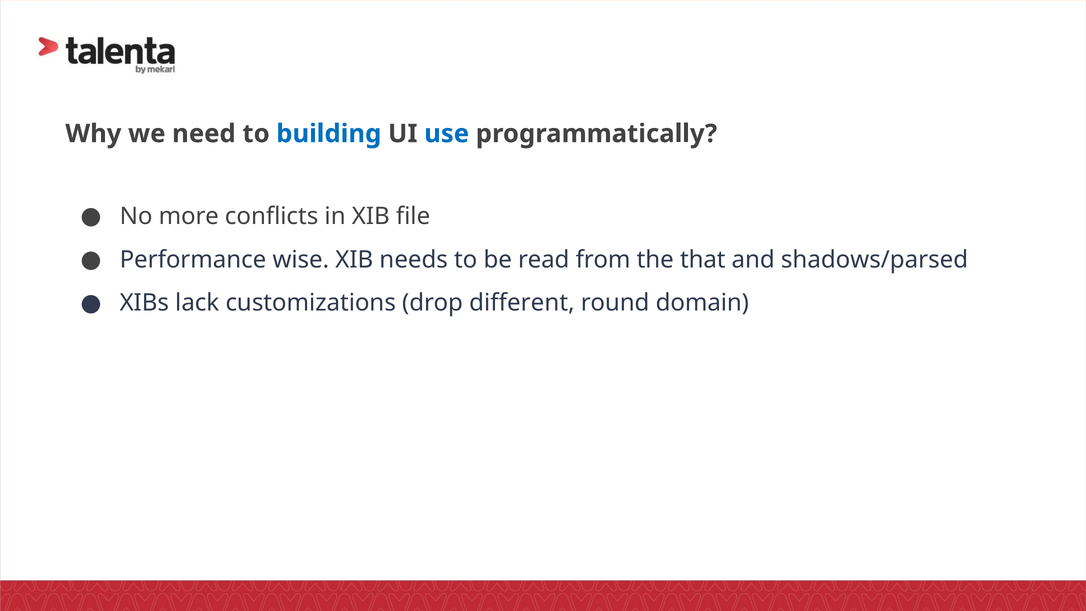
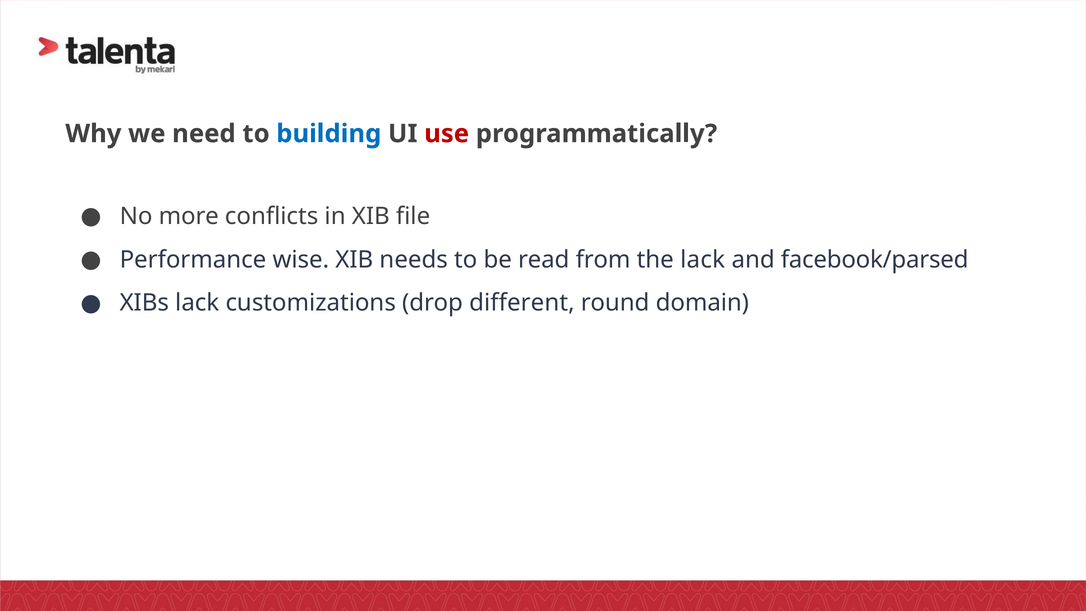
use colour: blue -> red (447, 134)
the that: that -> lack (703, 260)
shadows/parsed: shadows/parsed -> facebook/parsed (875, 260)
